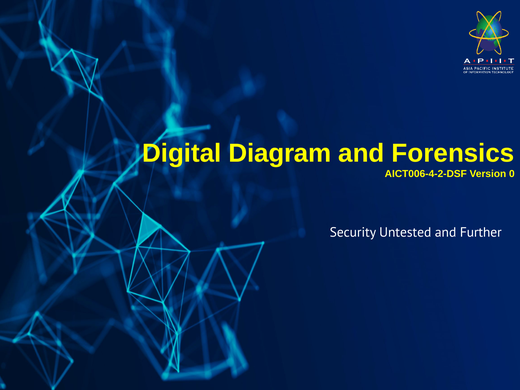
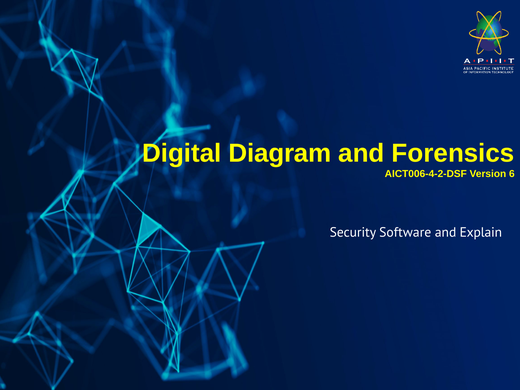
0: 0 -> 6 (512, 174)
Untested: Untested -> Software (405, 232)
Further: Further -> Explain (481, 232)
